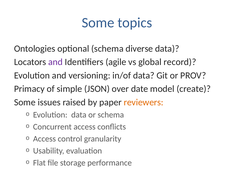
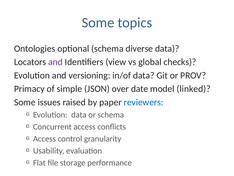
agile: agile -> view (116, 62)
record: record -> checks (180, 62)
create: create -> linked (194, 89)
reviewers colour: orange -> blue (144, 102)
